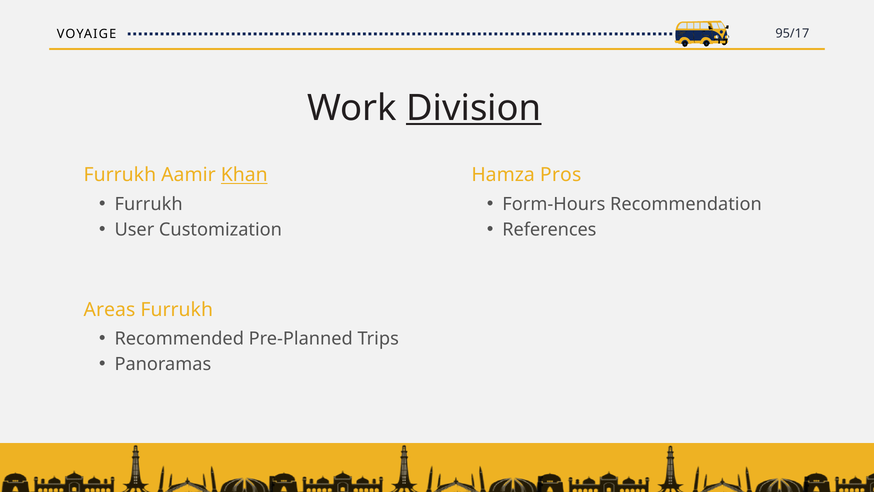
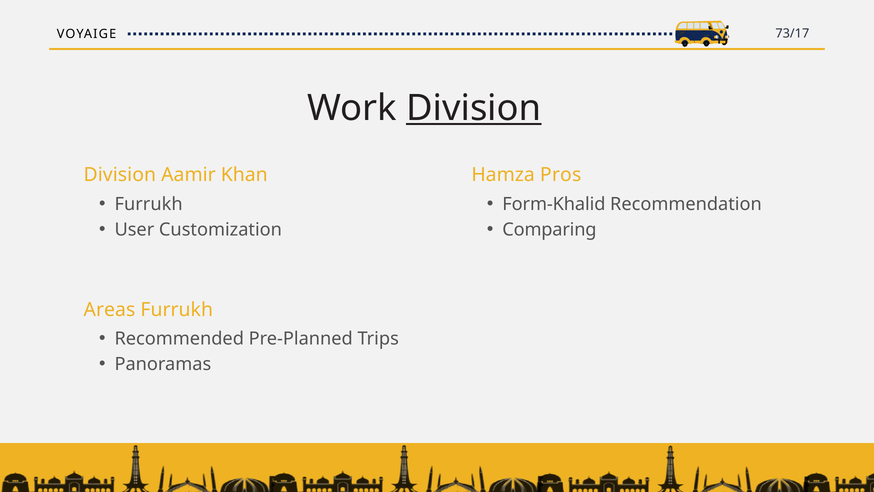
95/17: 95/17 -> 73/17 (792, 34)
Furrukh: Furrukh -> Division (120, 175)
Khan underline: present -> none (244, 175)
Form-Hours: Form-Hours -> Form-Khalid (554, 204)
References: References -> Comparing (549, 229)
